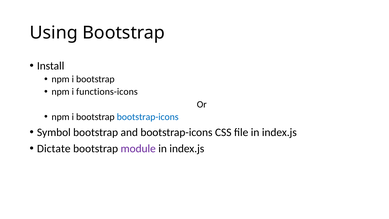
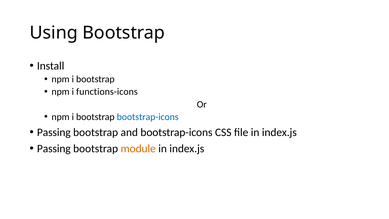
Symbol: Symbol -> Passing (54, 132)
Dictate: Dictate -> Passing (54, 148)
module colour: purple -> orange (138, 148)
